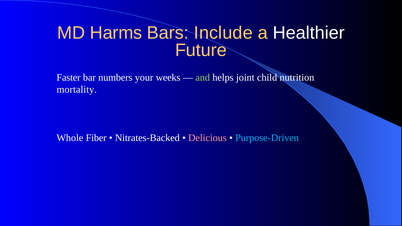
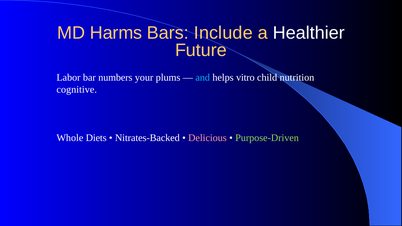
Faster: Faster -> Labor (69, 78)
weeks: weeks -> plums (168, 78)
and colour: light green -> light blue (203, 78)
joint: joint -> vitro (245, 78)
mortality: mortality -> cognitive (77, 90)
Fiber: Fiber -> Diets (96, 138)
Purpose-Driven colour: light blue -> light green (267, 138)
